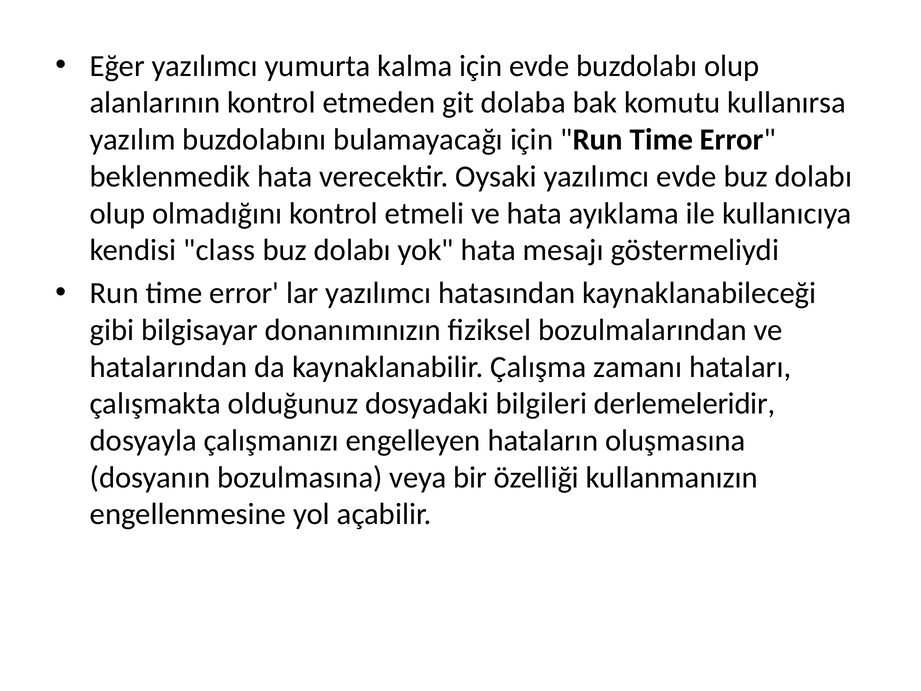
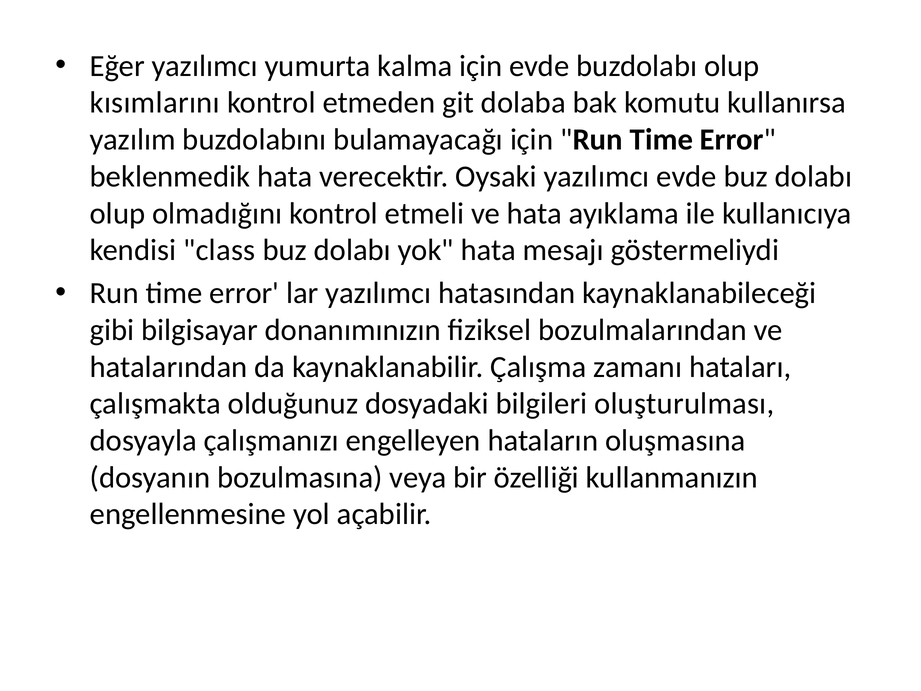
alanlarının: alanlarının -> kısımlarını (155, 103)
derlemeleridir: derlemeleridir -> oluşturulması (684, 404)
